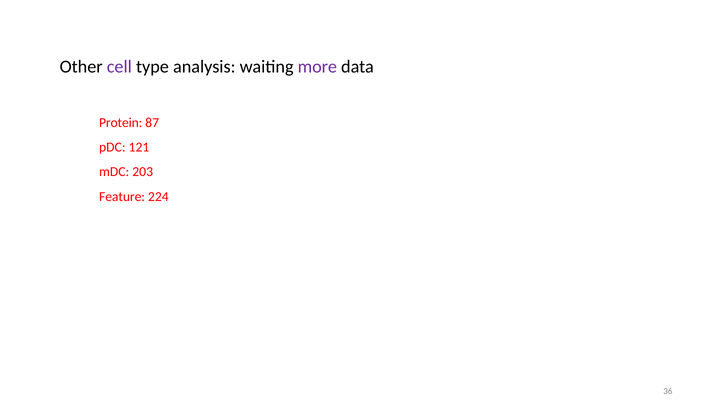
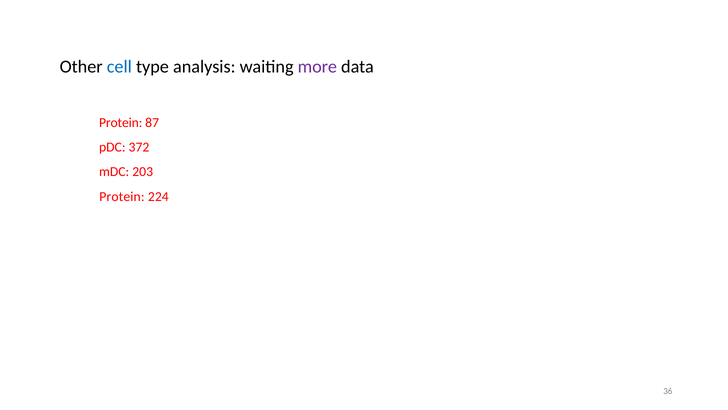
cell colour: purple -> blue (119, 66)
121: 121 -> 372 (139, 147)
Feature: Feature -> Protein (122, 196)
